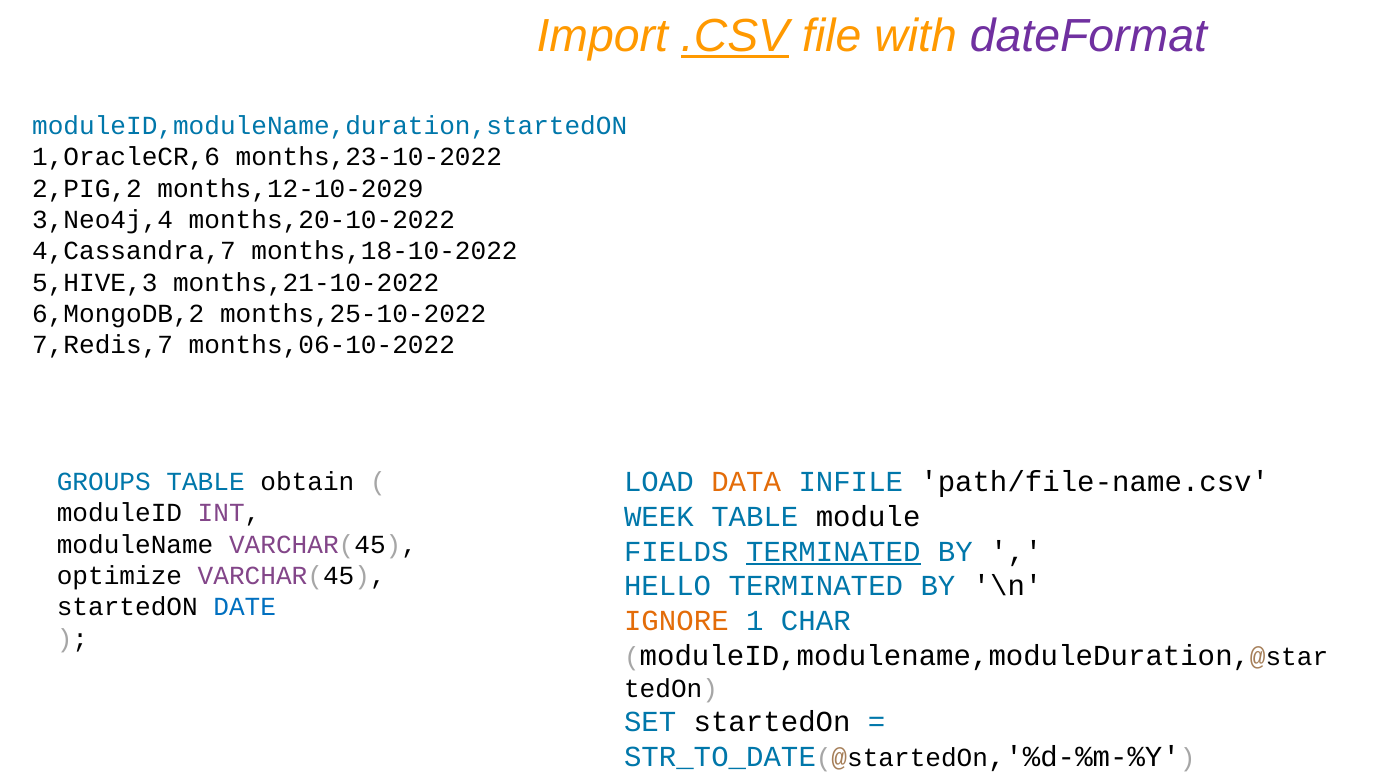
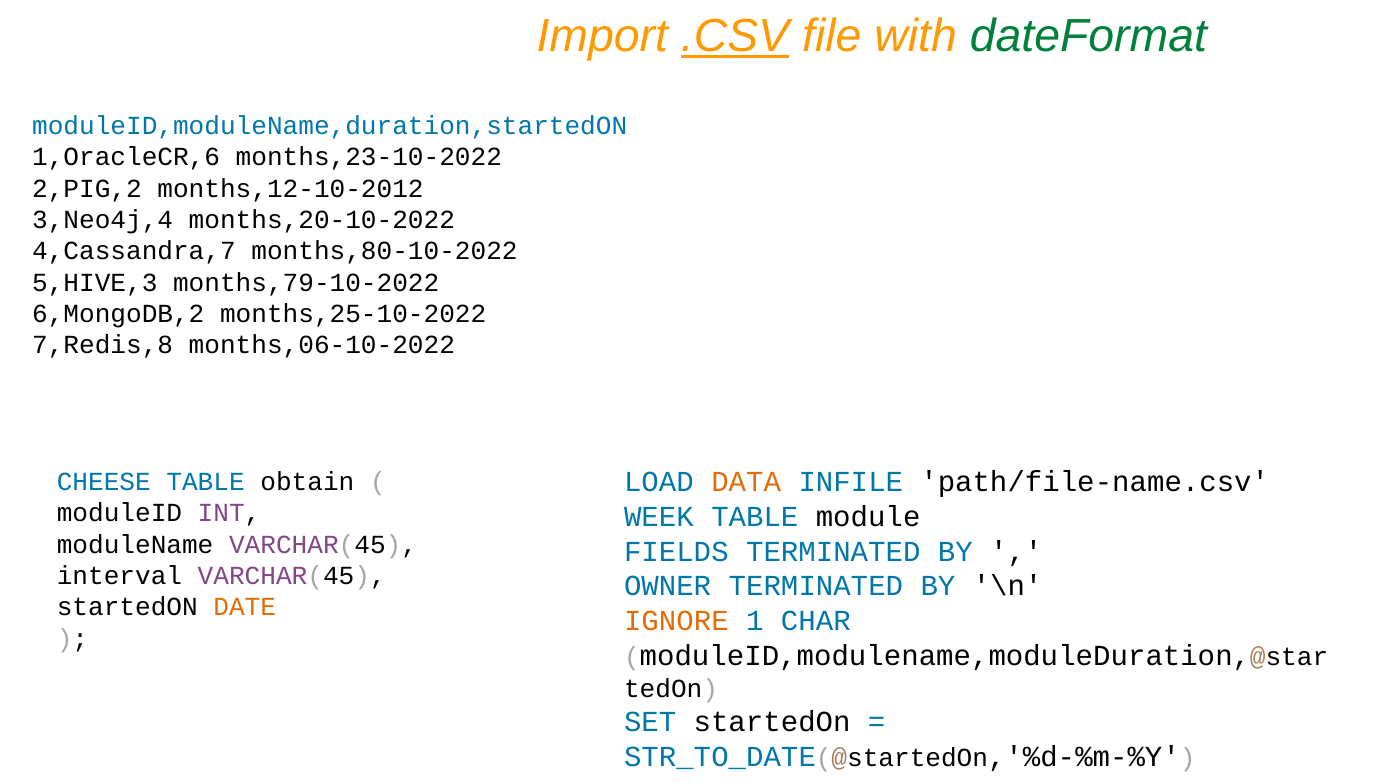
dateFormat colour: purple -> green (1088, 36)
months,12-10-2029: months,12-10-2029 -> months,12-10-2012 (291, 189)
months,18-10-2022: months,18-10-2022 -> months,80-10-2022 (384, 251)
months,21-10-2022: months,21-10-2022 -> months,79-10-2022 (306, 282)
7,Redis,7: 7,Redis,7 -> 7,Redis,8 (103, 345)
GROUPS: GROUPS -> CHEESE (104, 482)
TERMINATED underline: present -> none (833, 551)
optimize: optimize -> interval (119, 576)
HELLO: HELLO -> OWNER (668, 586)
DATE colour: blue -> orange (245, 607)
